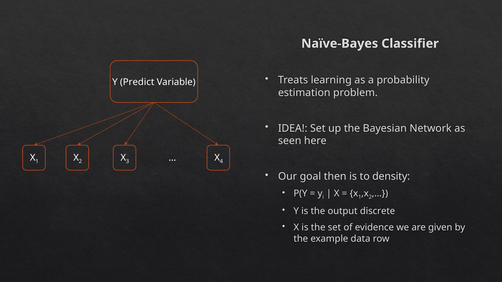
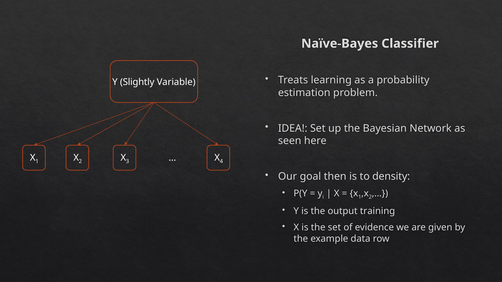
Predict: Predict -> Slightly (137, 82)
discrete: discrete -> training (378, 211)
